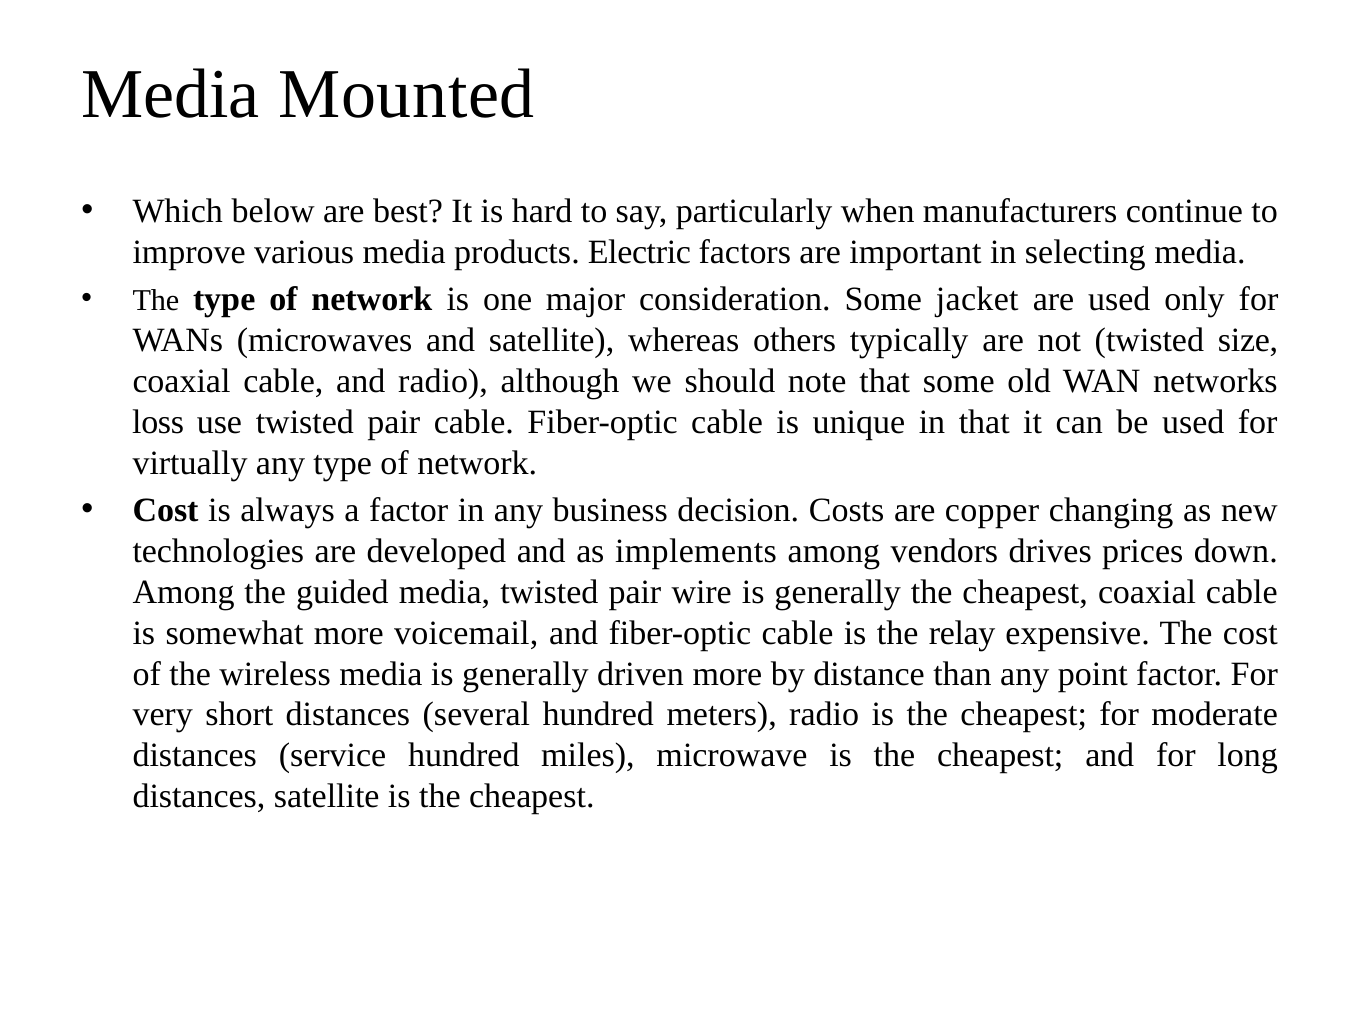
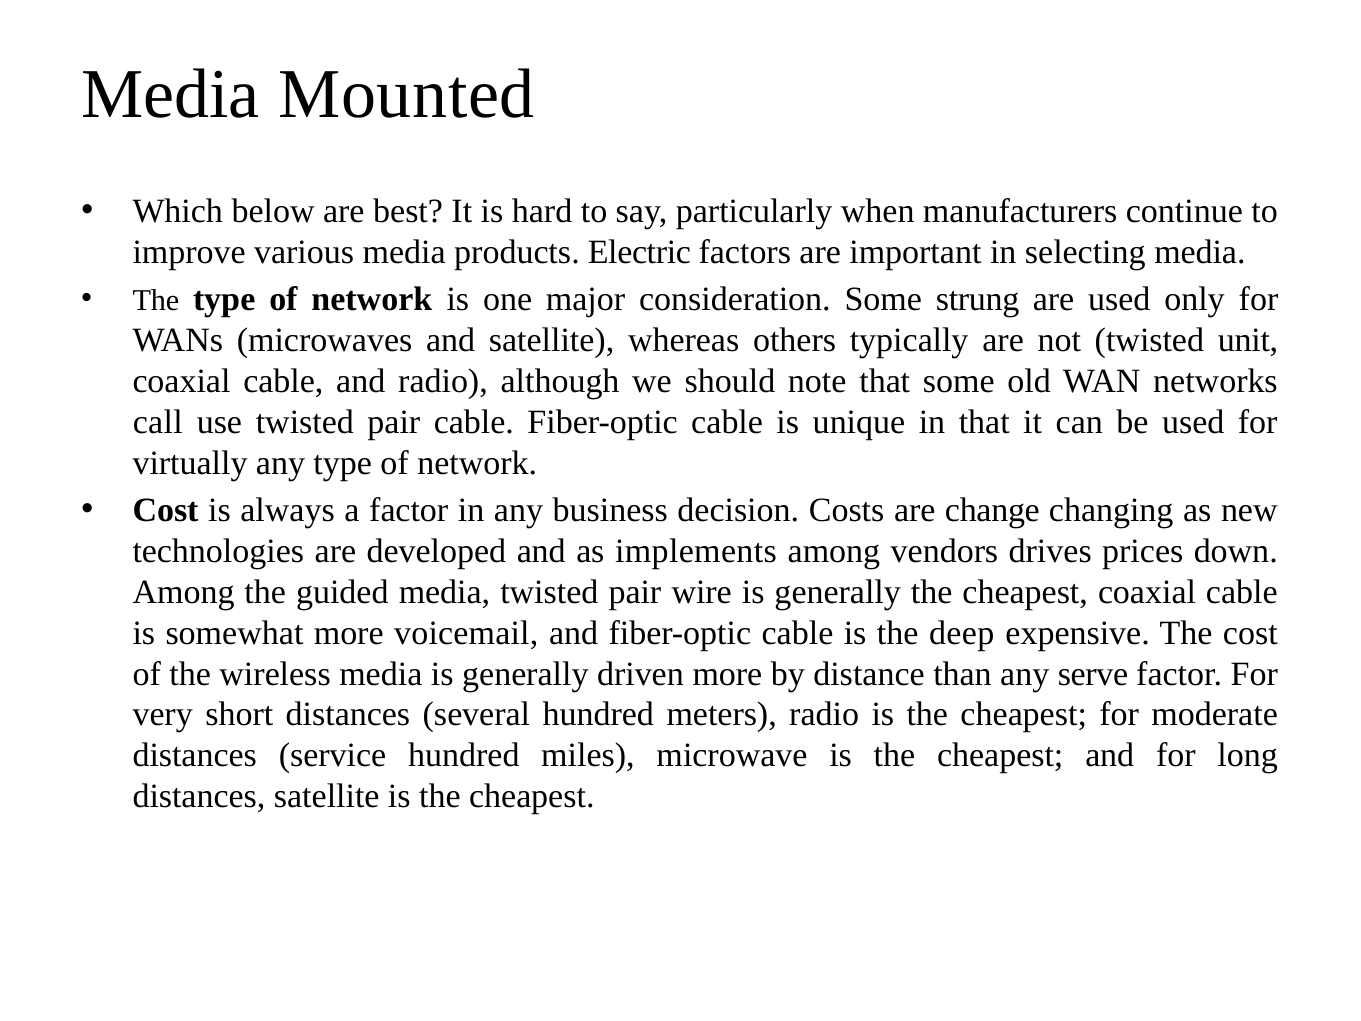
jacket: jacket -> strung (978, 299)
size: size -> unit (1248, 340)
loss: loss -> call (158, 422)
copper: copper -> change (992, 510)
relay: relay -> deep (962, 633)
point: point -> serve (1093, 674)
